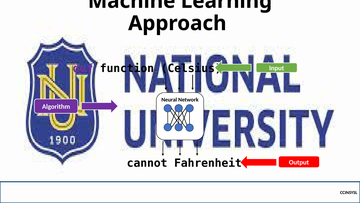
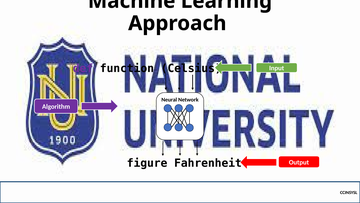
cannot: cannot -> figure (147, 163)
